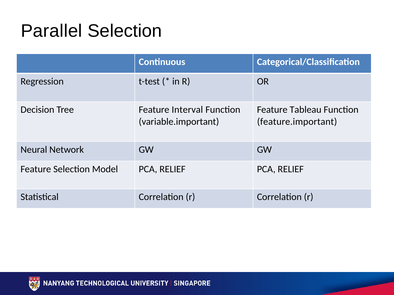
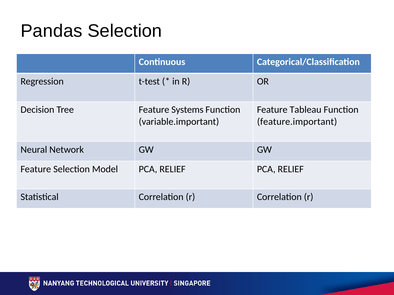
Parallel: Parallel -> Pandas (52, 31)
Interval: Interval -> Systems (187, 110)
